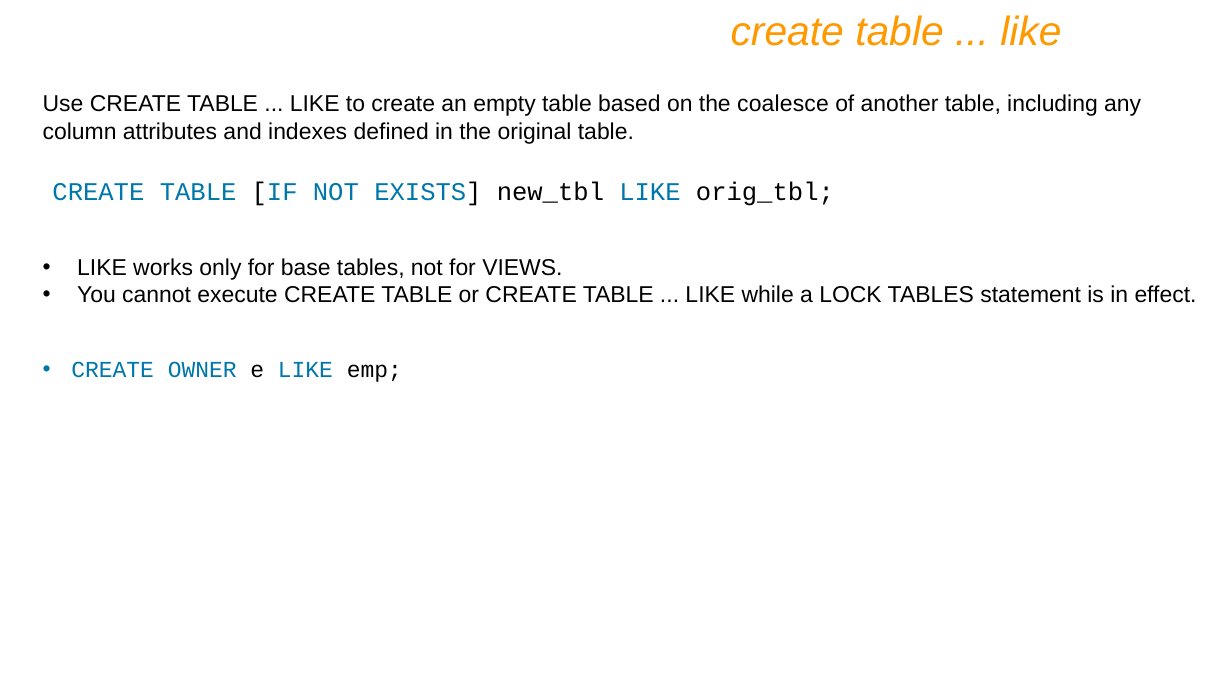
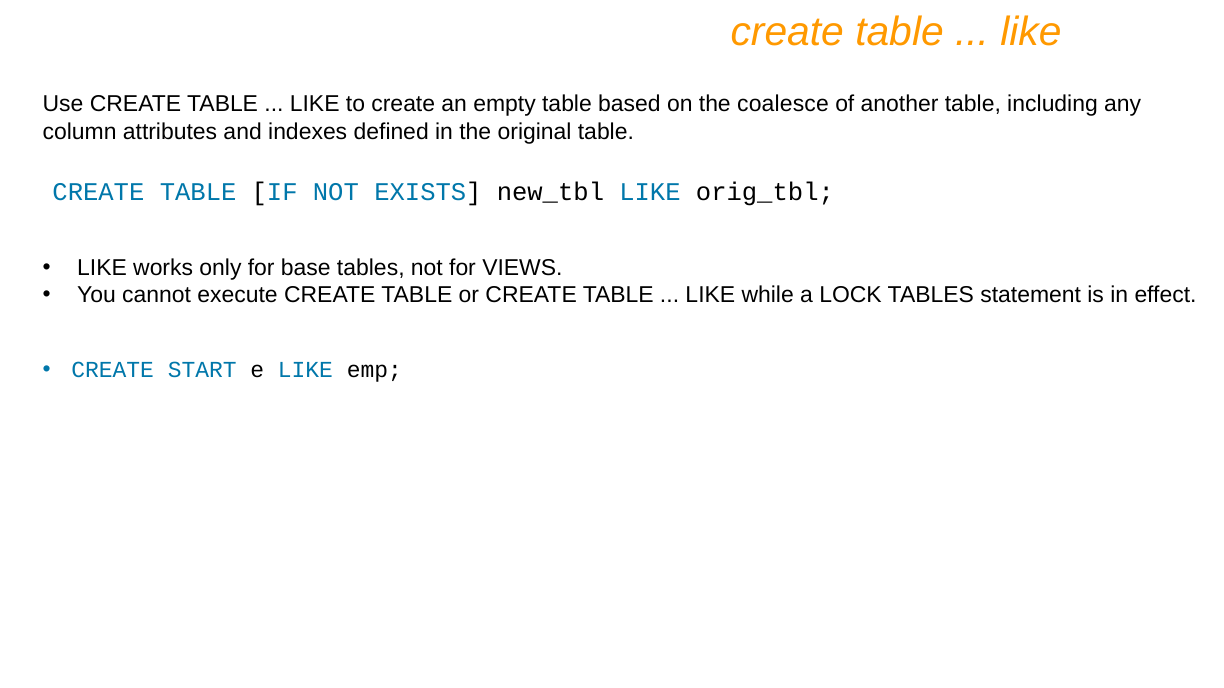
OWNER: OWNER -> START (202, 370)
